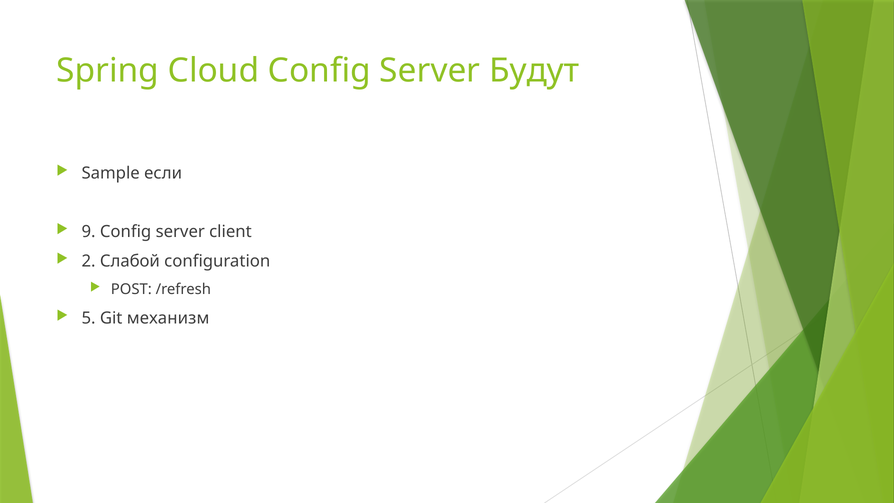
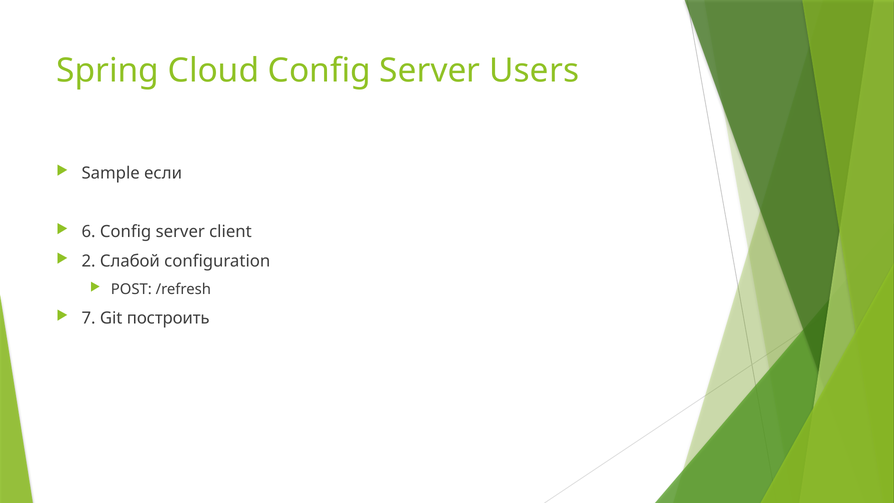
Будут: Будут -> Users (534, 71)
9: 9 -> 6 (89, 232)
5: 5 -> 7 (89, 318)
механизм: механизм -> построить (168, 318)
